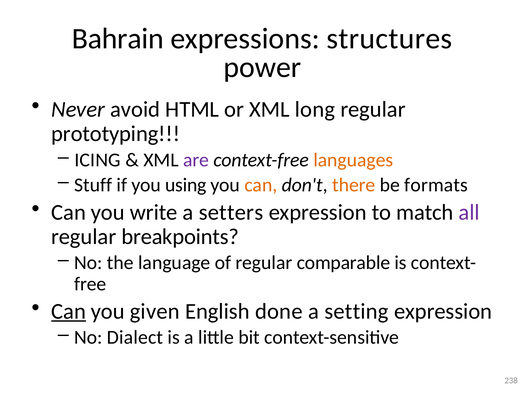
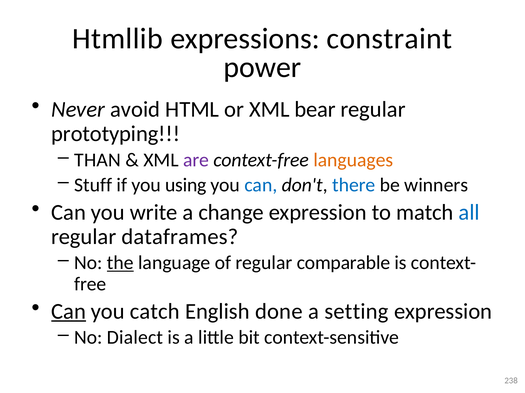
Bahrain: Bahrain -> Htmllib (118, 39)
structures: structures -> constraint (389, 39)
long: long -> bear (315, 110)
ICING: ICING -> THAN (98, 160)
can colour: orange -> blue (261, 185)
there colour: orange -> blue (354, 185)
formats: formats -> winners (436, 185)
setters: setters -> change (231, 213)
all colour: purple -> blue (469, 213)
breakpoints: breakpoints -> dataframes (180, 237)
the underline: none -> present (120, 263)
given: given -> catch (155, 312)
